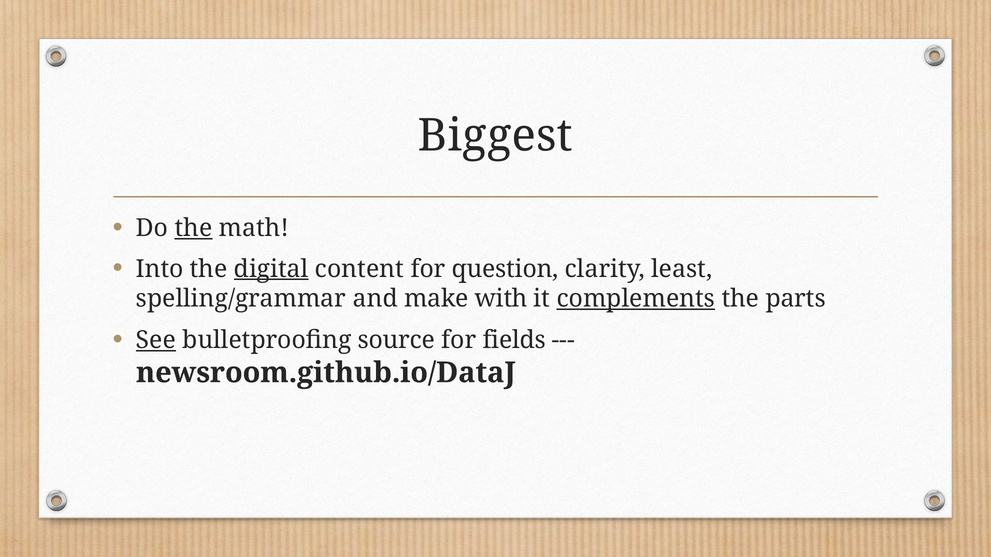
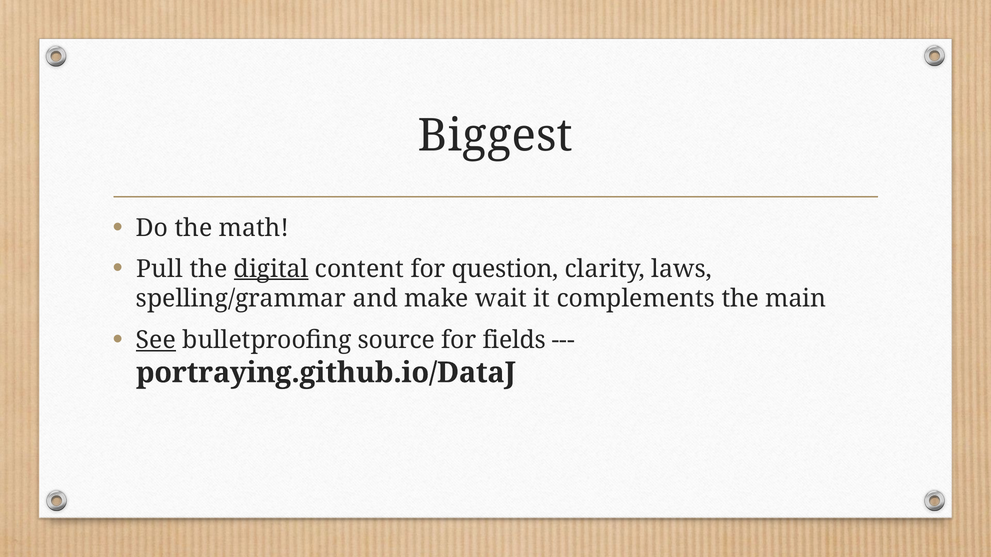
the underline: present -> none (193, 228)
Into: Into -> Pull (159, 269)
least: least -> laws (682, 269)
with: with -> wait (501, 299)
complements underline: present -> none (636, 299)
parts: parts -> main (796, 299)
newsroom.github.io/DataJ: newsroom.github.io/DataJ -> portraying.github.io/DataJ (326, 373)
